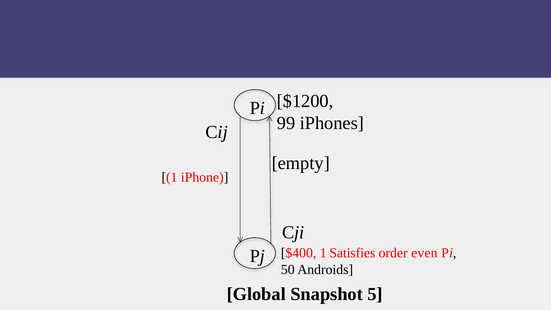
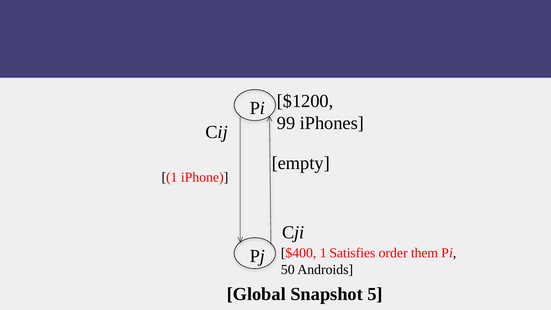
even: even -> them (425, 253)
